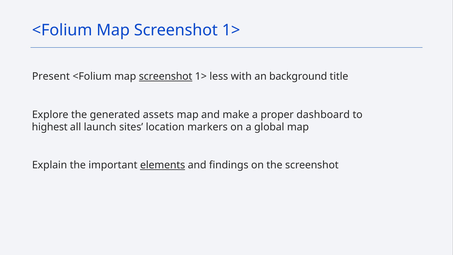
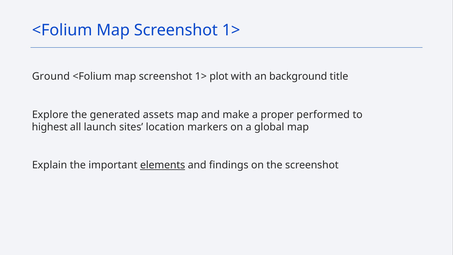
Present: Present -> Ground (51, 76)
screenshot underline: present -> none (166, 76)
less: less -> plot (219, 76)
dashboard: dashboard -> performed (323, 115)
